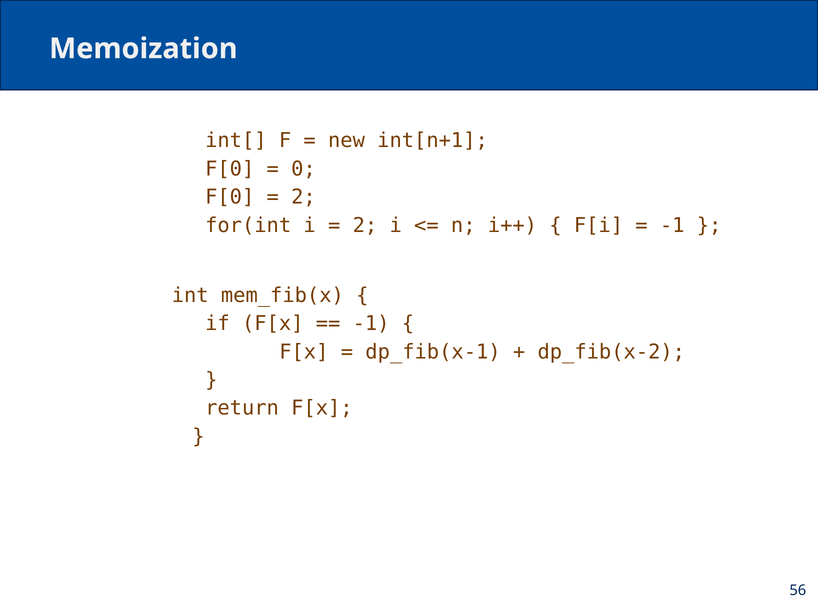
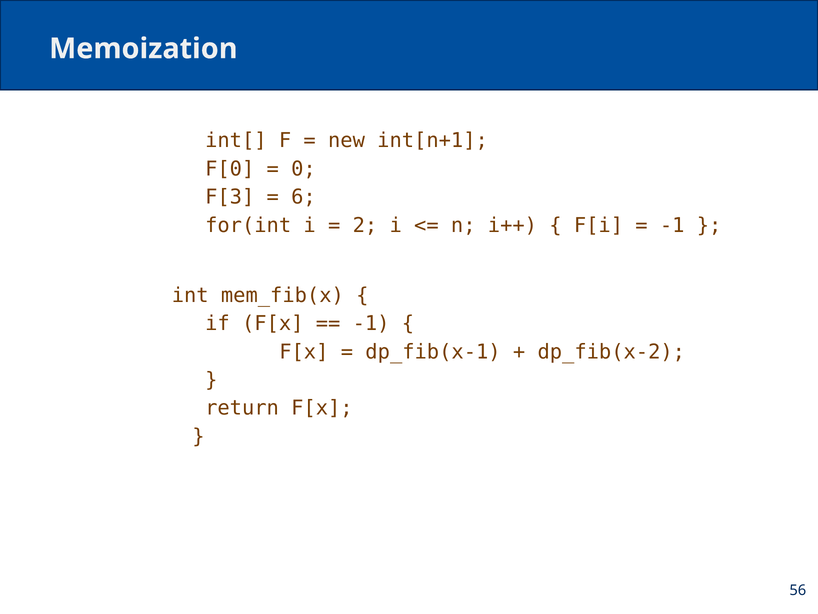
F[0: F[0 -> F[3 (230, 197)
2: 2 -> 6 (303, 197)
